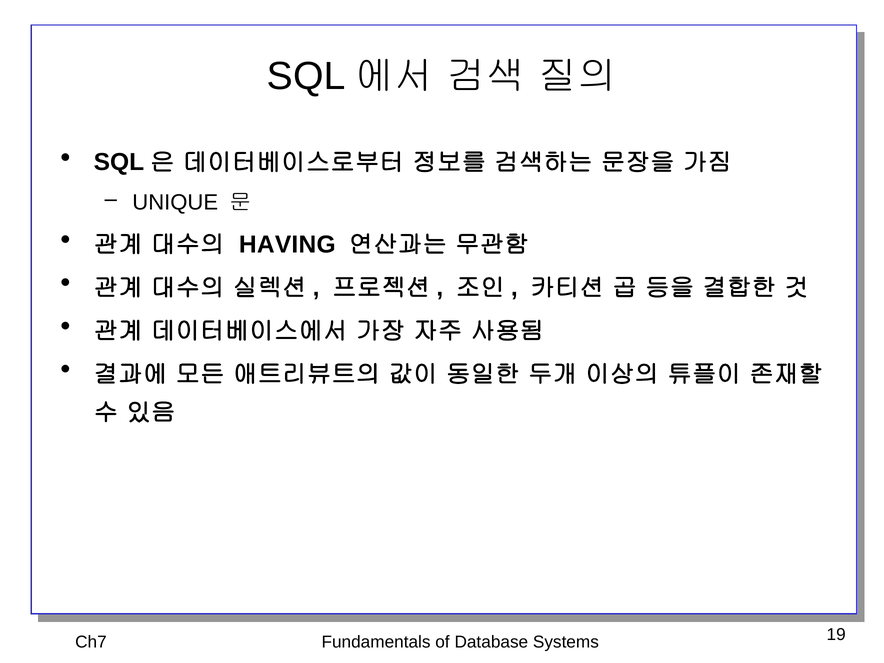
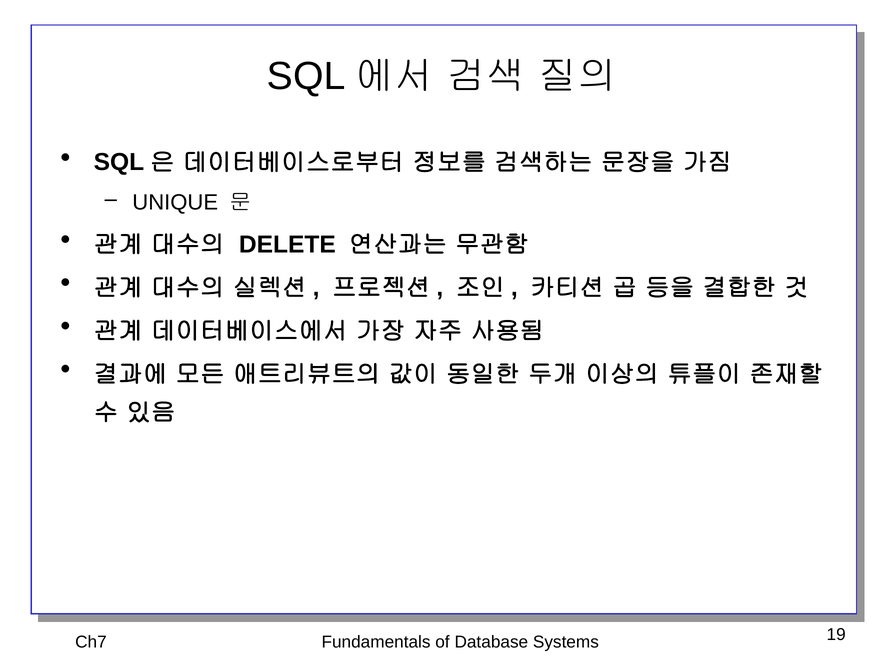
HAVING: HAVING -> DELETE (287, 244)
